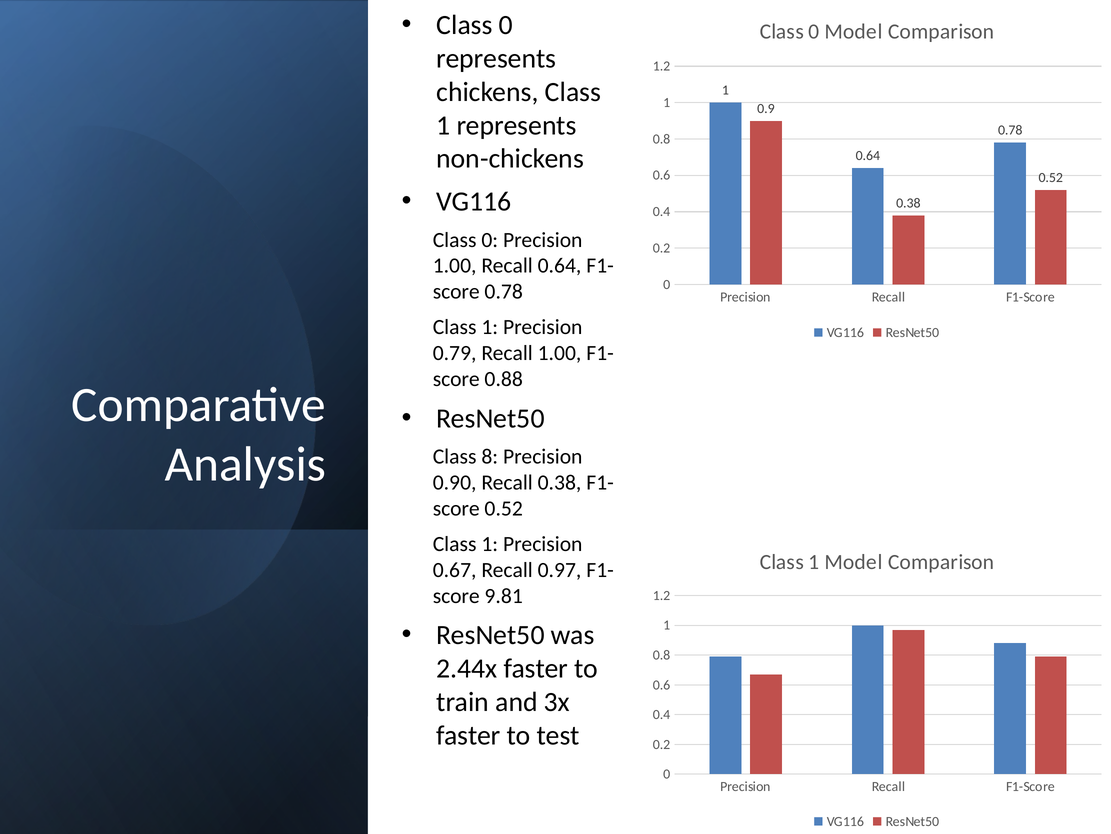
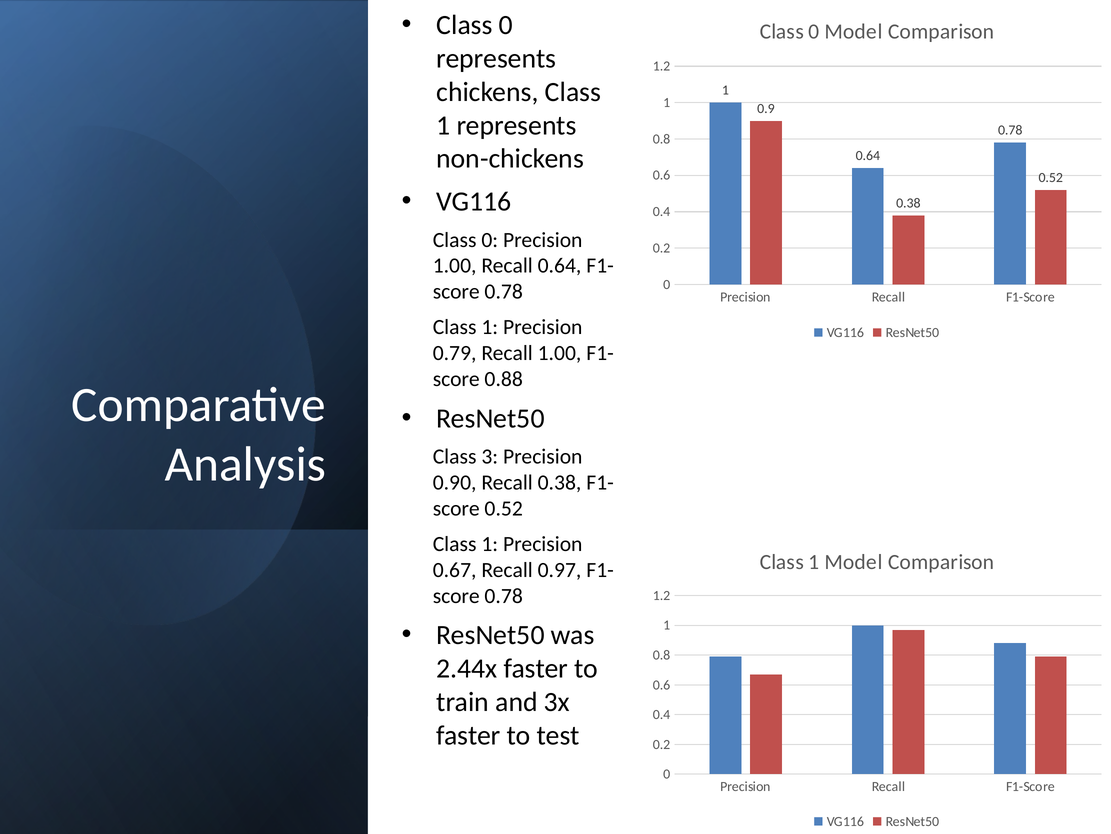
8: 8 -> 3 (490, 456)
9.81: 9.81 -> 0.78 (504, 595)
